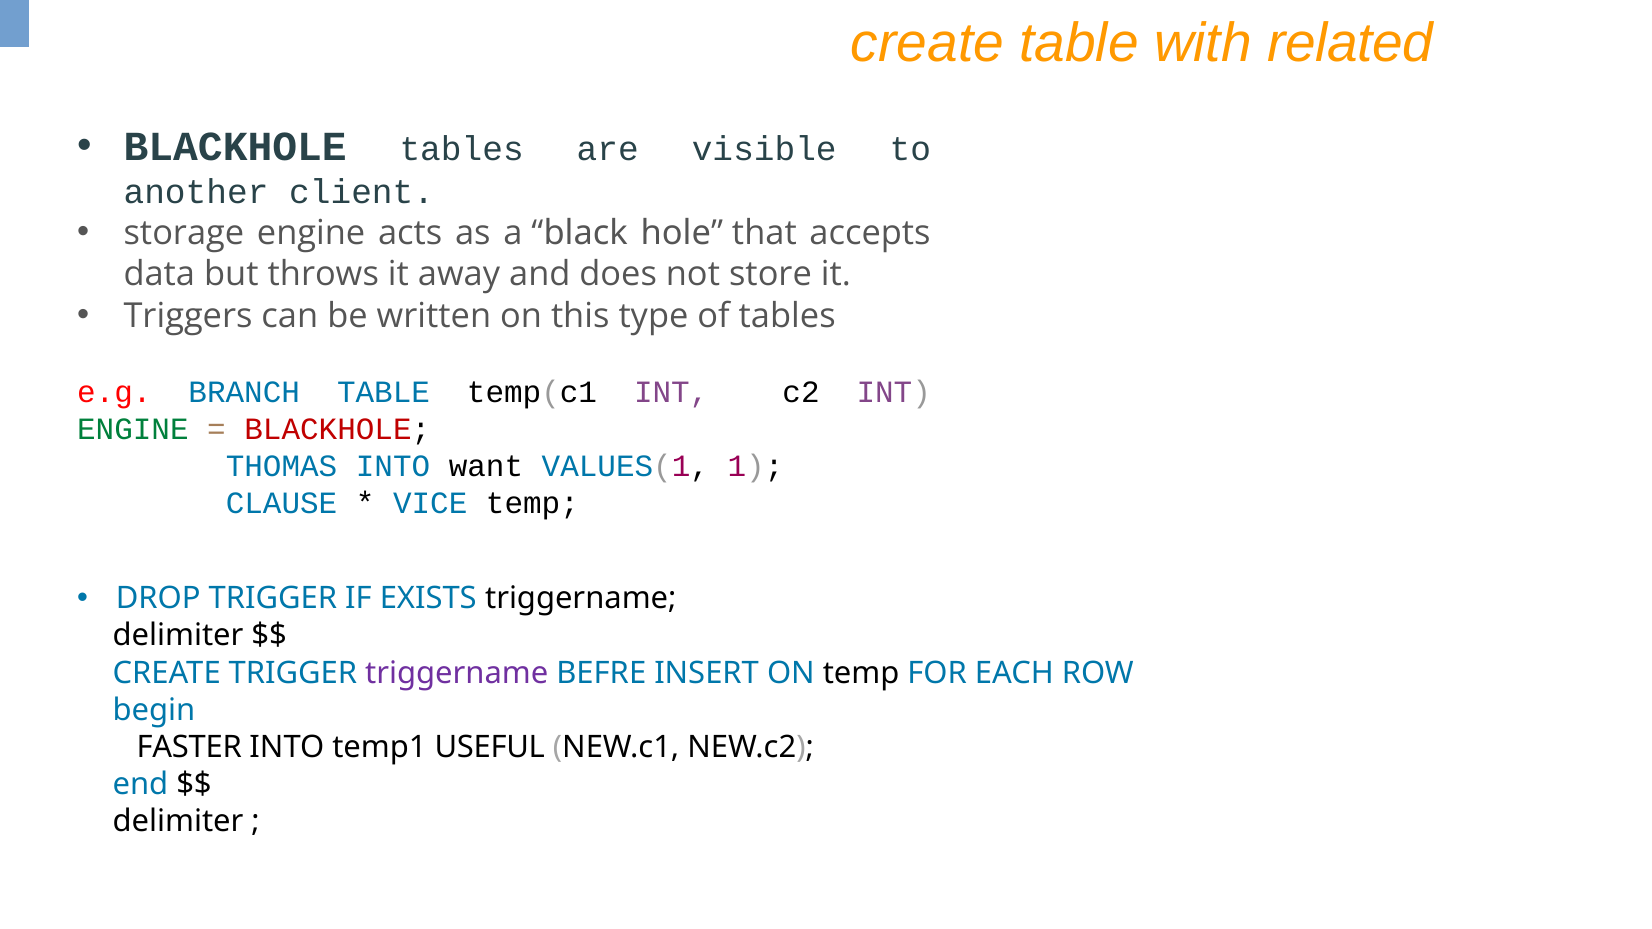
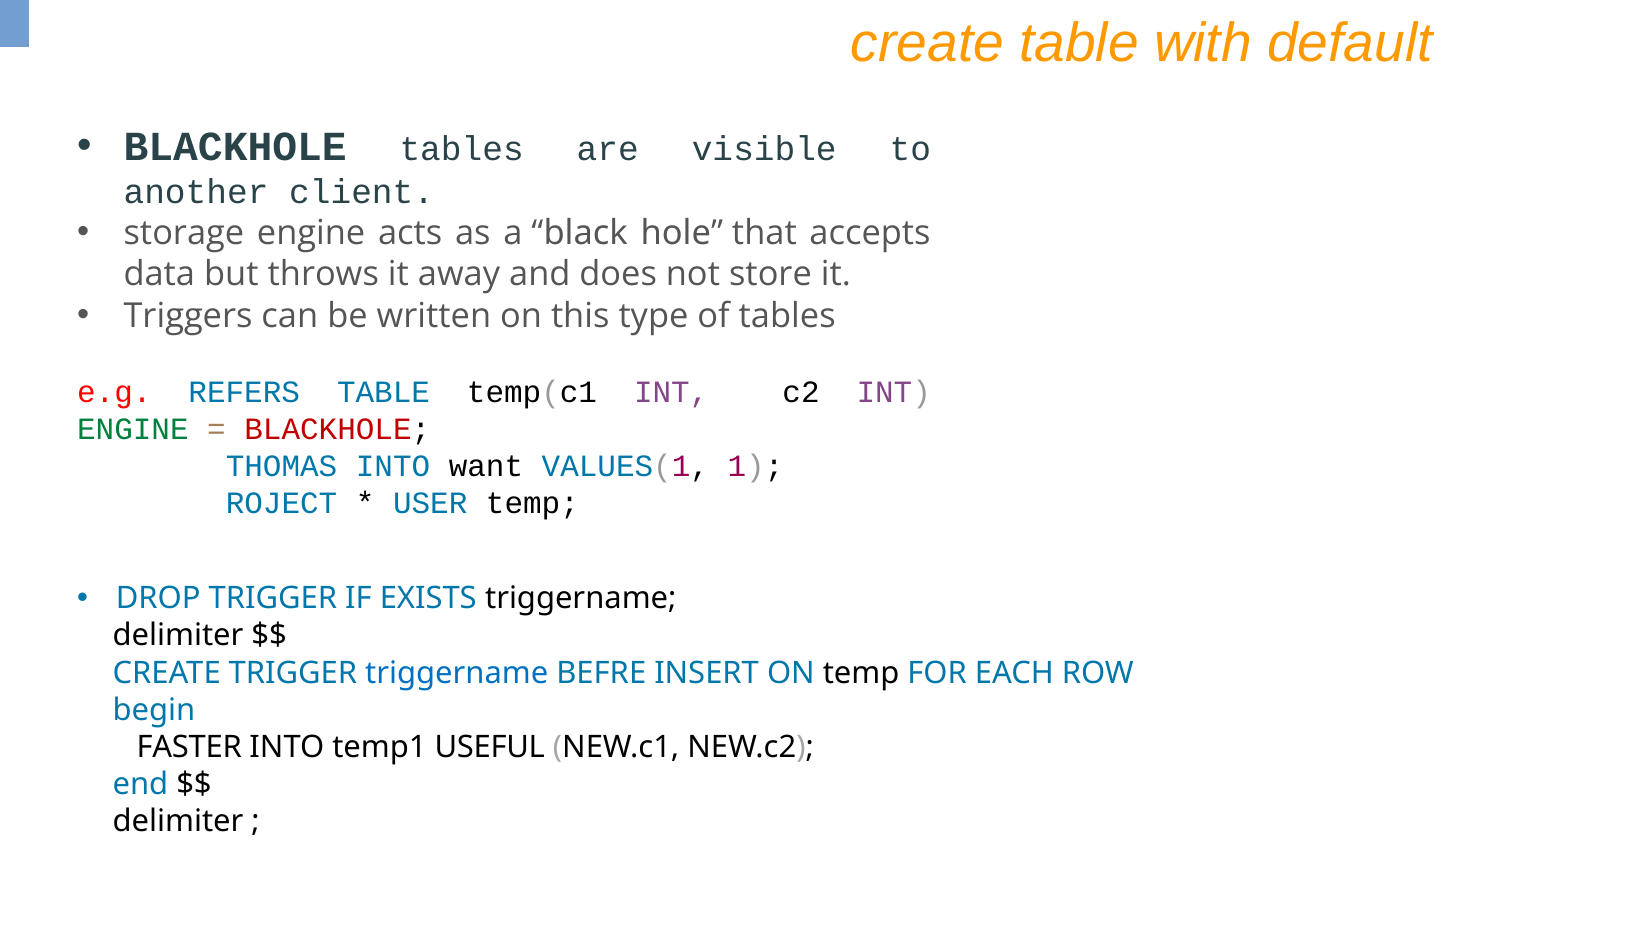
related: related -> default (1350, 43)
BRANCH: BRANCH -> REFERS (244, 392)
CLAUSE: CLAUSE -> ROJECT (282, 504)
VICE: VICE -> USER (430, 504)
triggername colour: purple -> blue (457, 673)
